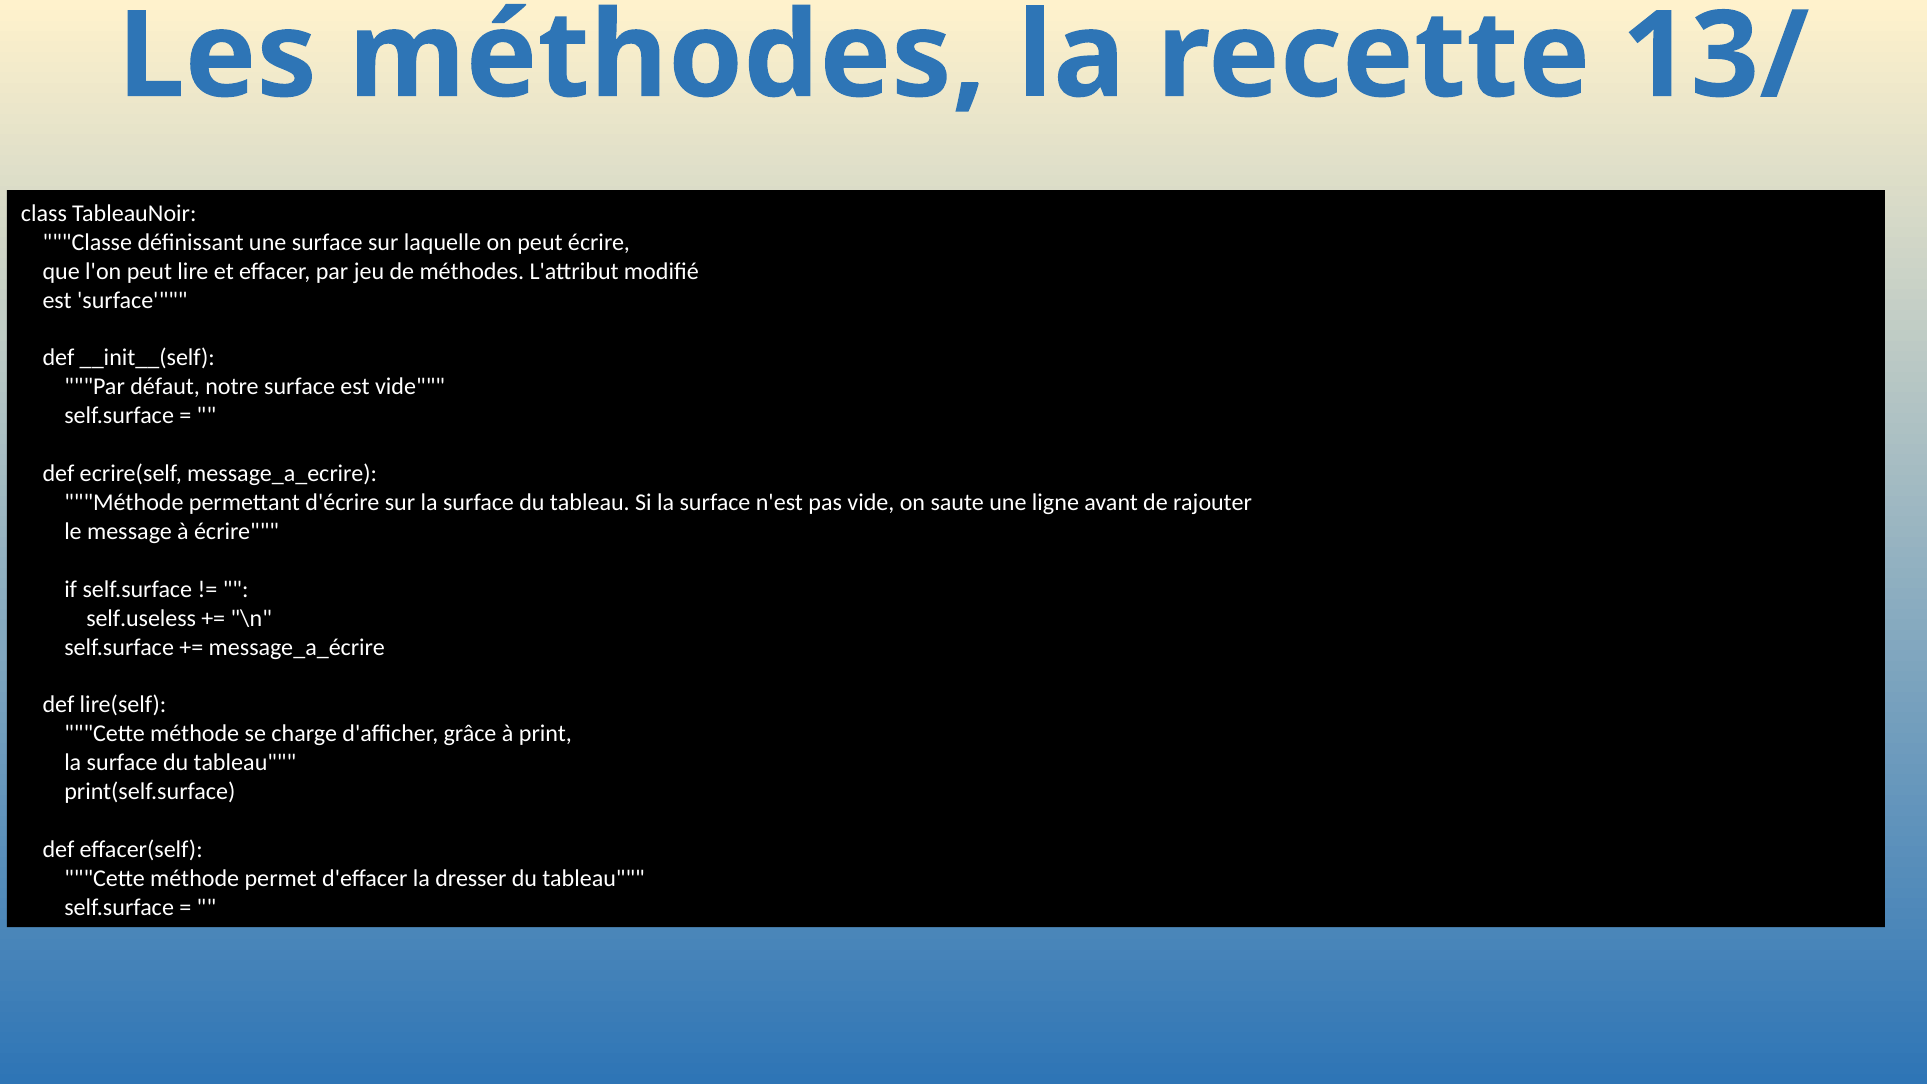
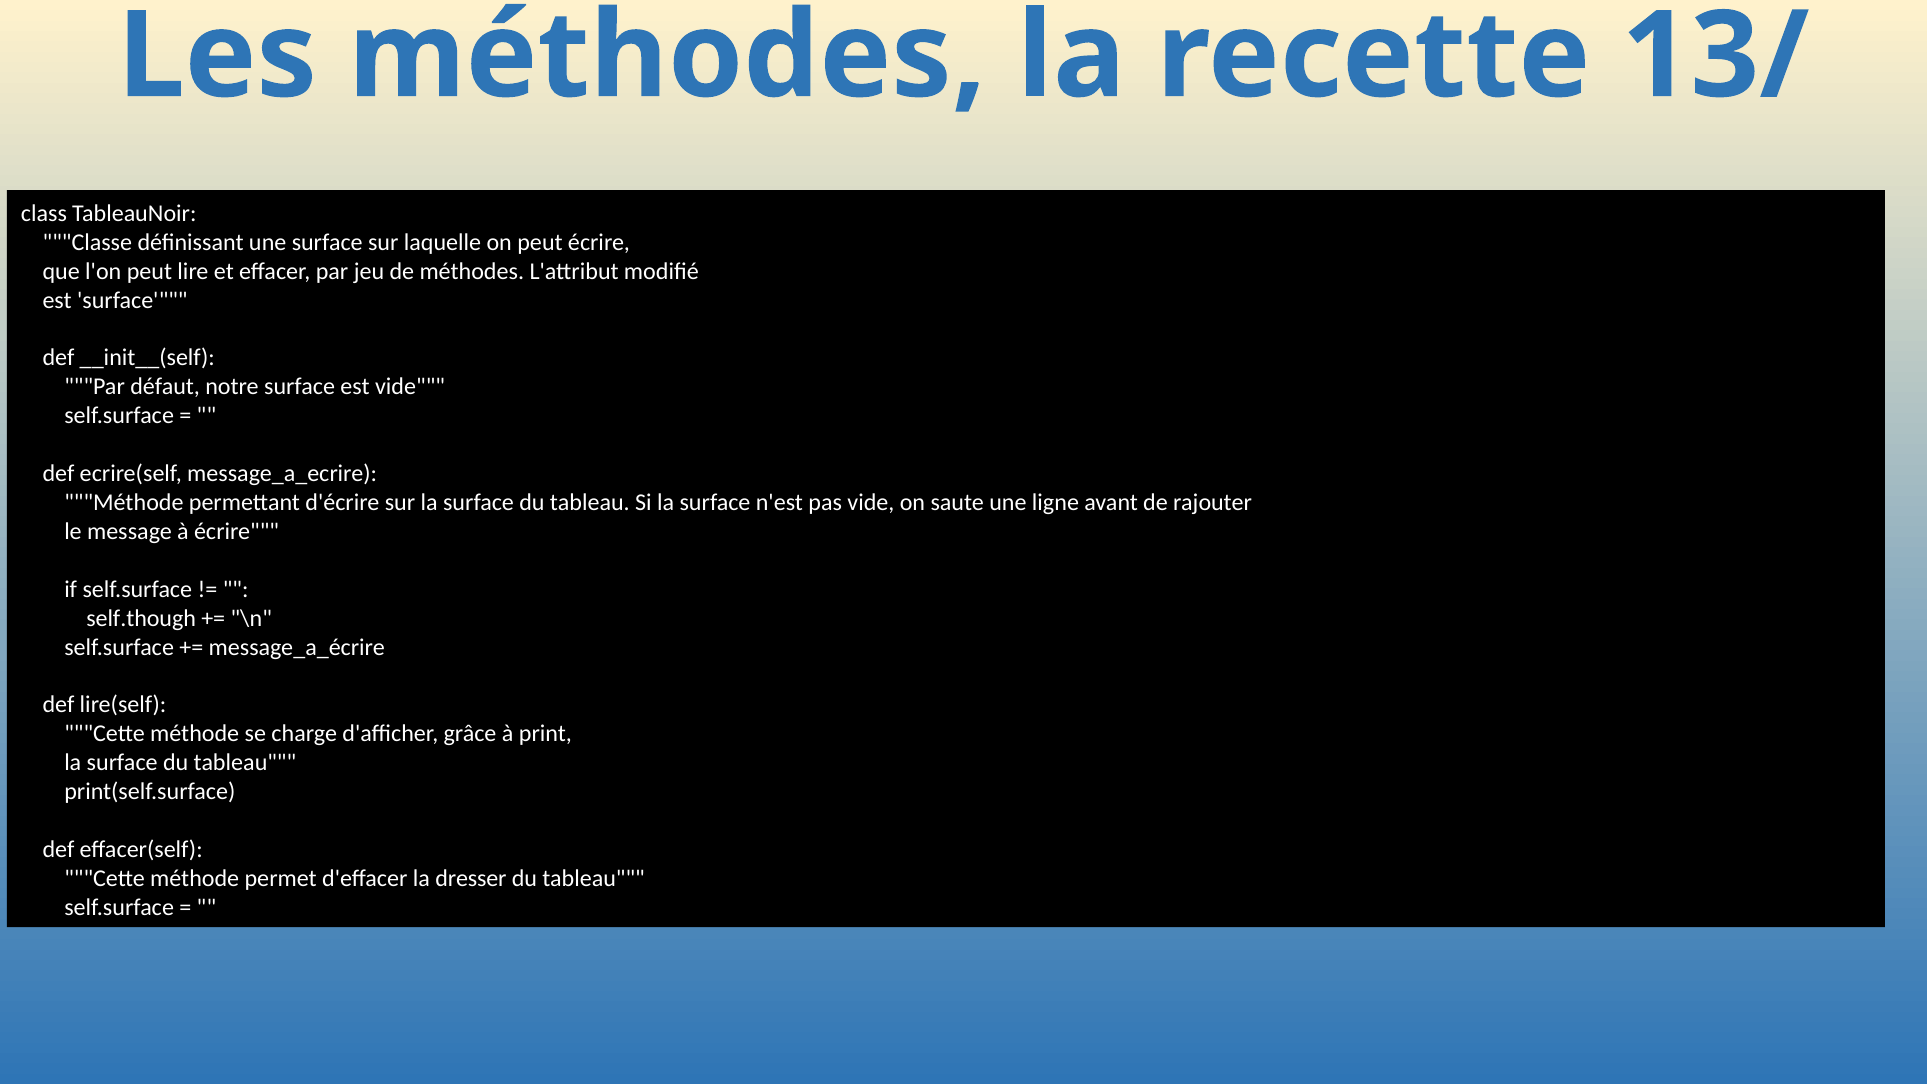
self.useless: self.useless -> self.though (141, 618)
